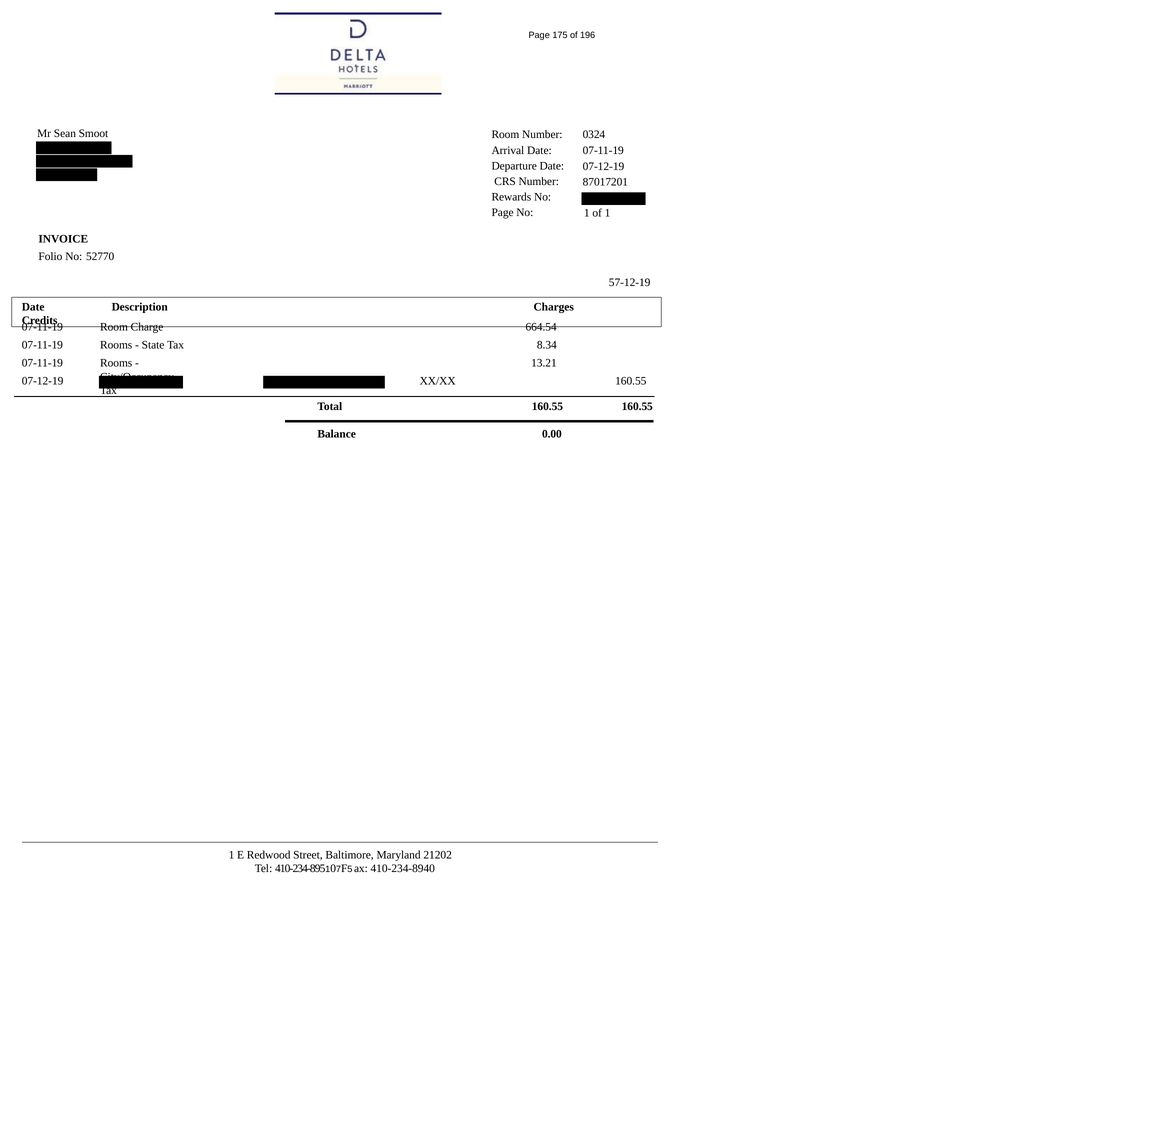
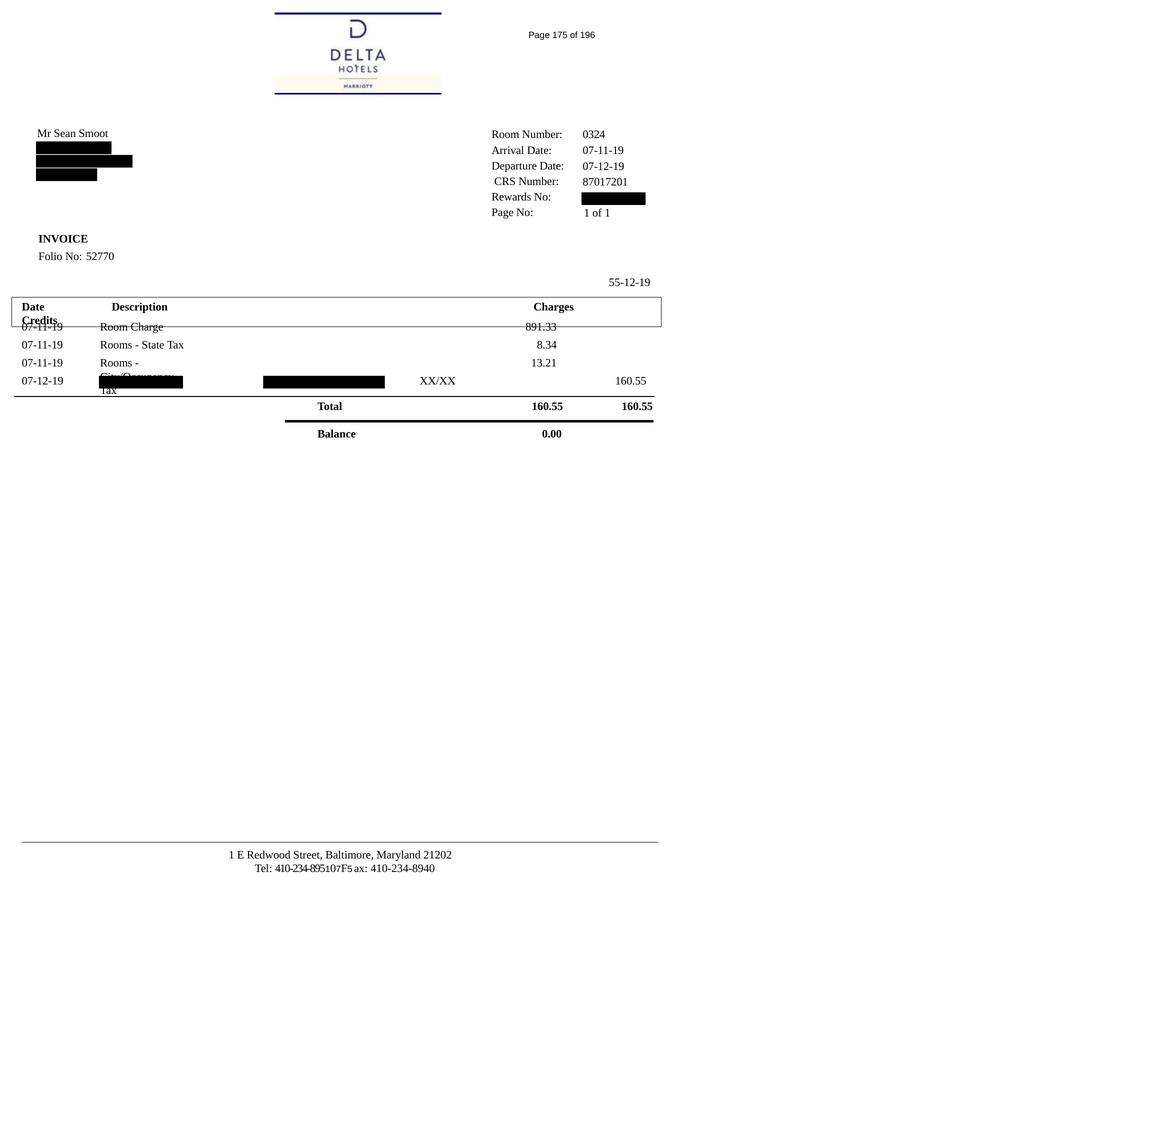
57-12-19: 57-12-19 -> 55-12-19 (630, 282)
664.54: 664.54 -> 891.33 (541, 327)
